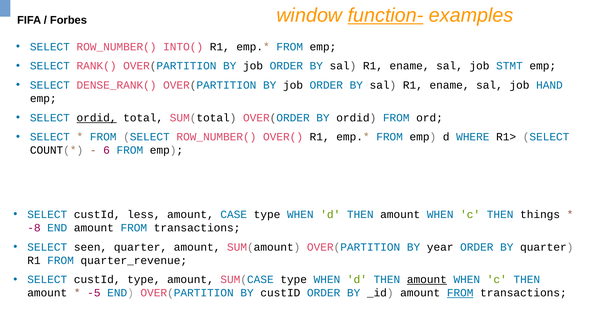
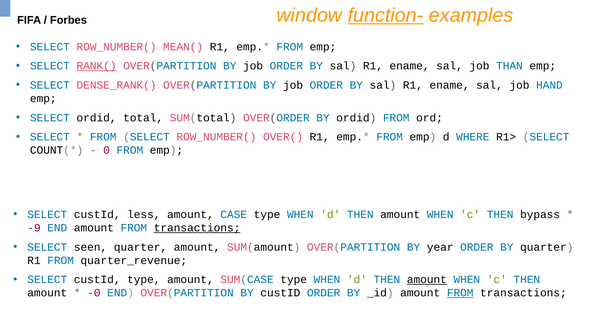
INTO(: INTO( -> MEAN( (183, 47)
RANK( underline: none -> present (97, 66)
STMT: STMT -> THAN (509, 66)
ordid underline: present -> none (97, 118)
6: 6 -> 0 (107, 150)
things: things -> bypass (540, 215)
-8: -8 -> -9 (34, 228)
transactions underline: none -> present (197, 228)
-5: -5 -> -0 (94, 293)
